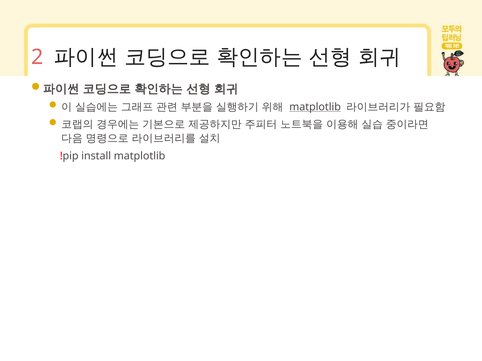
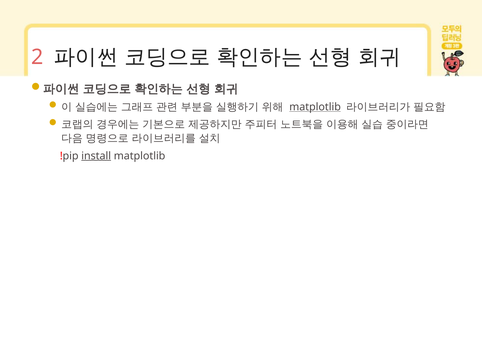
install underline: none -> present (96, 156)
